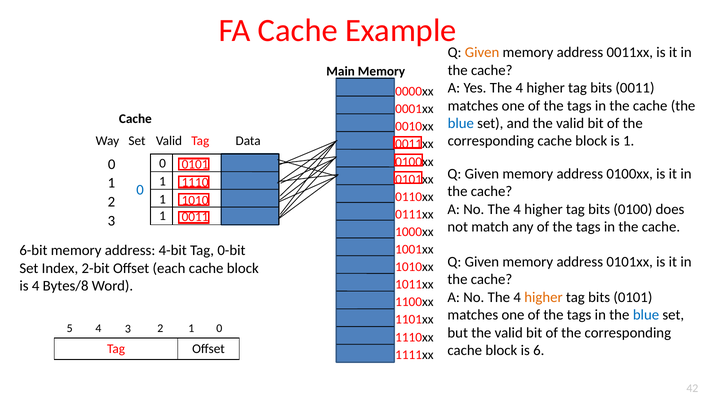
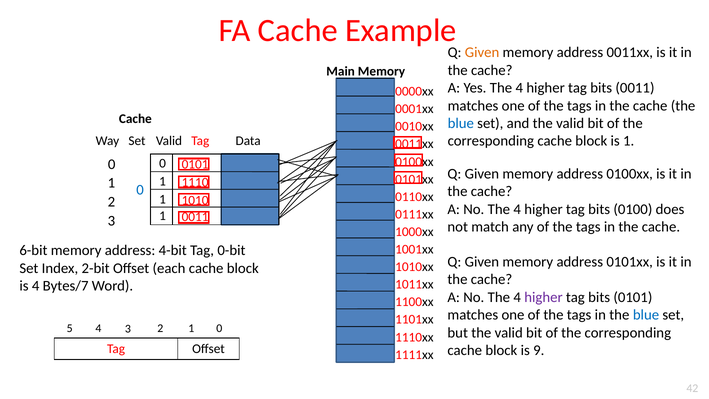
Bytes/8: Bytes/8 -> Bytes/7 (66, 286)
higher colour: orange -> purple (543, 297)
6: 6 -> 9 (539, 350)
